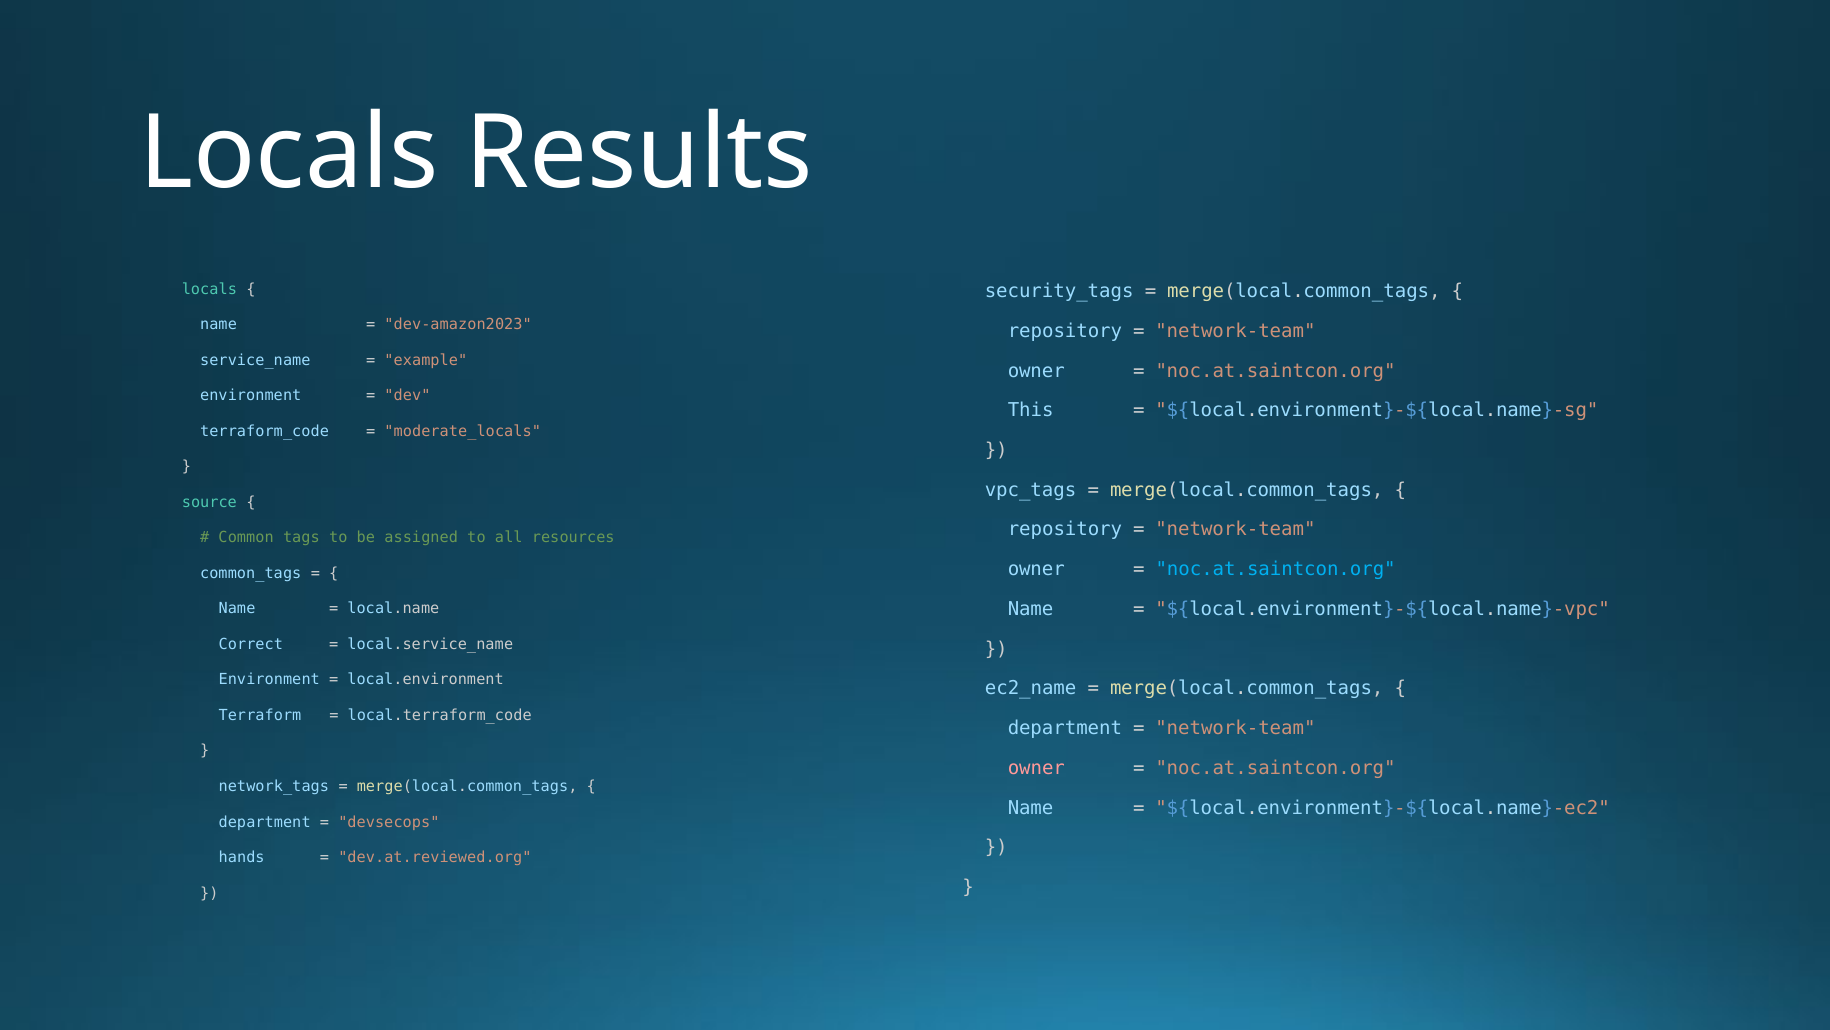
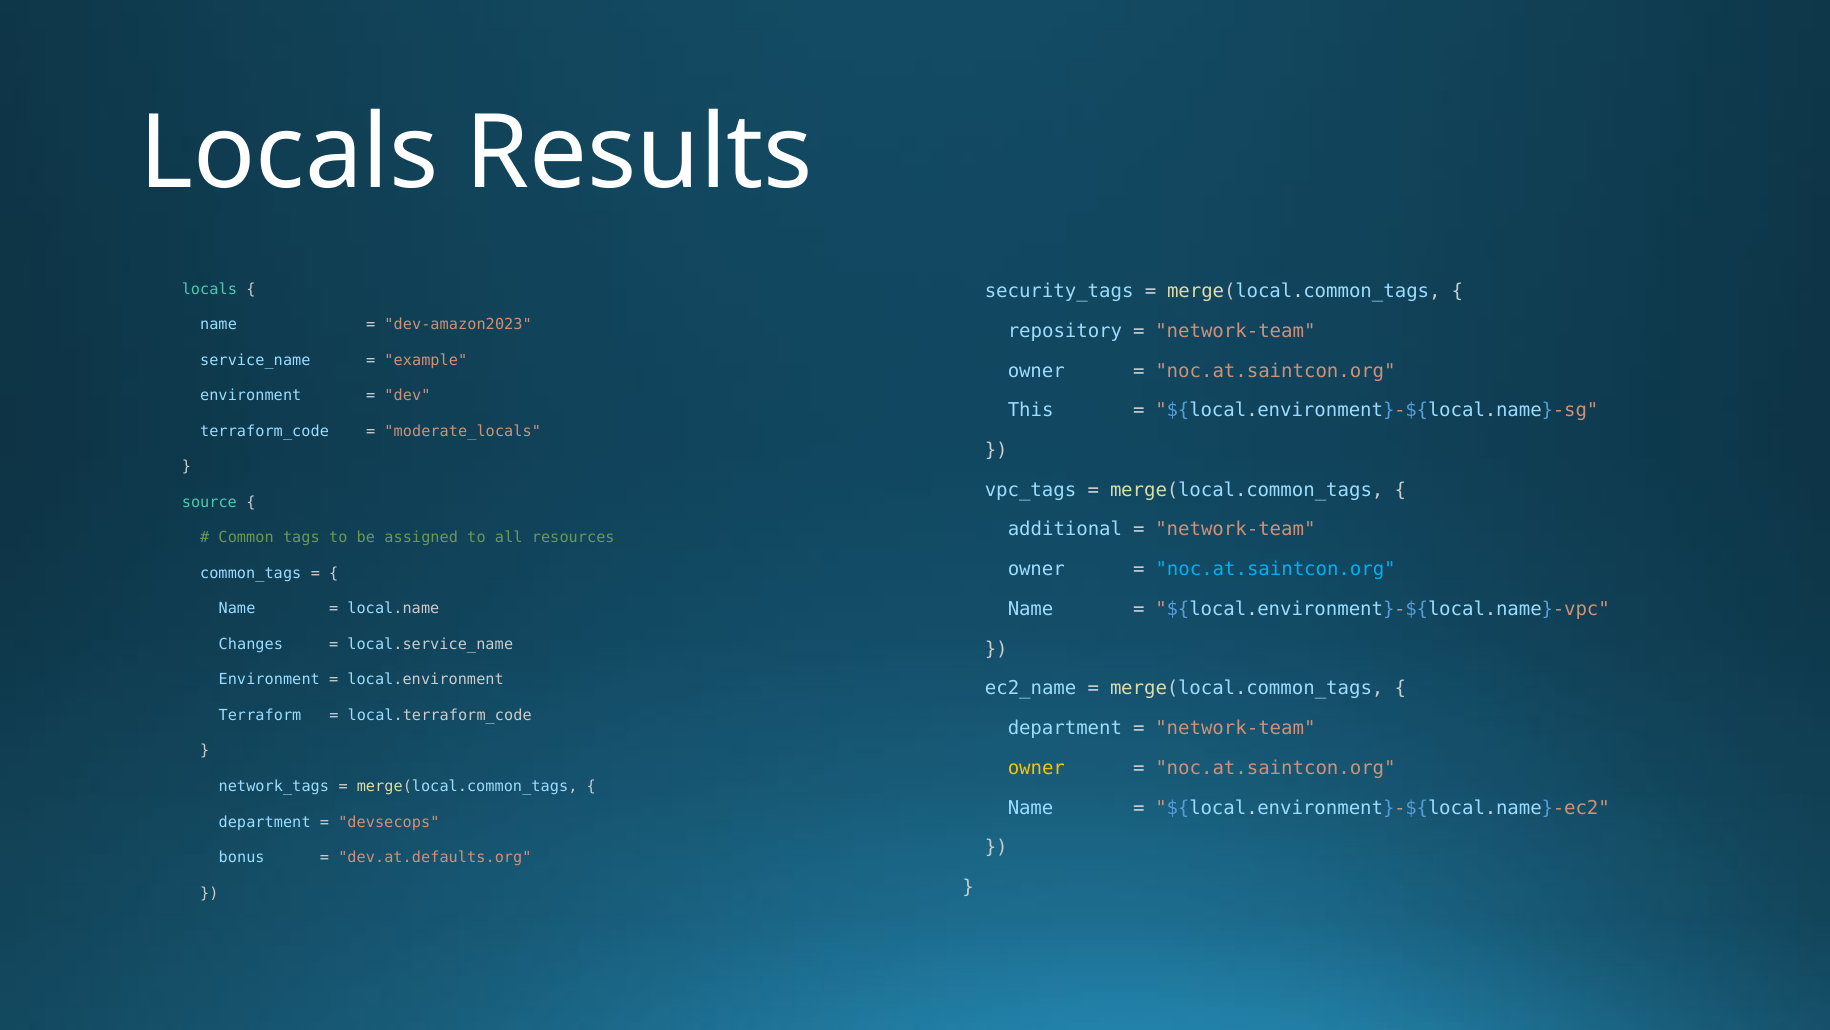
repository: repository -> additional (1065, 529)
Correct: Correct -> Changes (251, 644)
owner colour: pink -> yellow (1036, 768)
hands: hands -> bonus (242, 857)
dev.at.reviewed.org: dev.at.reviewed.org -> dev.at.defaults.org (435, 857)
